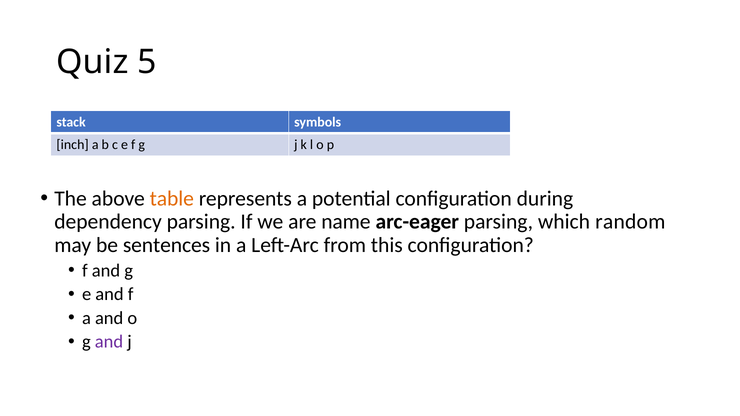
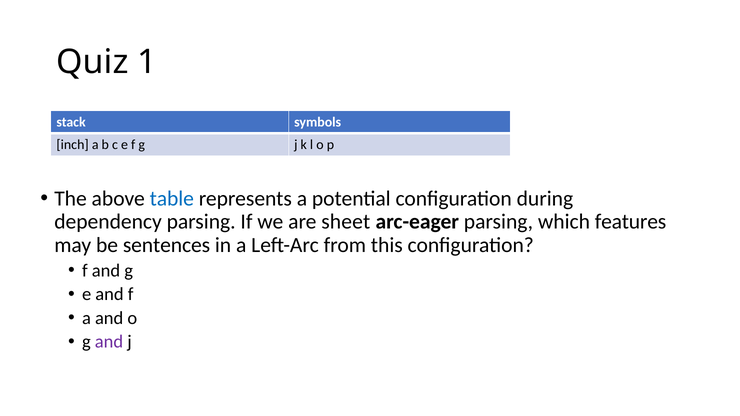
5: 5 -> 1 (147, 62)
table colour: orange -> blue (172, 199)
name: name -> sheet (346, 222)
random: random -> features (631, 222)
